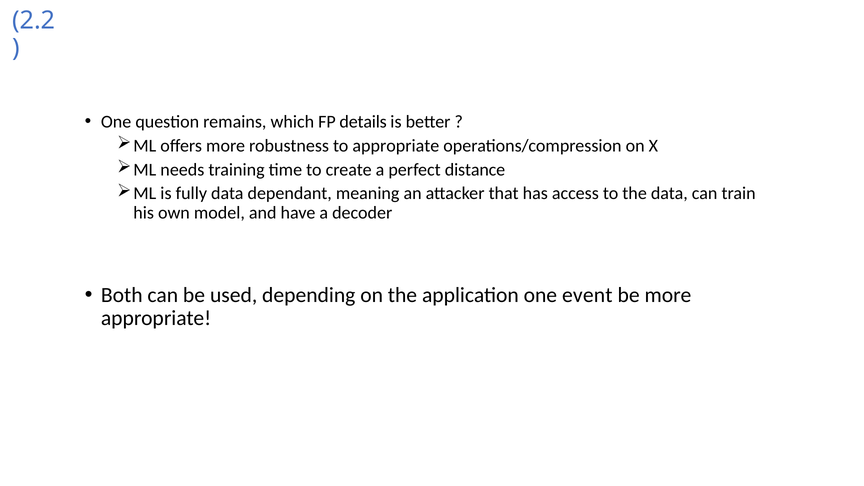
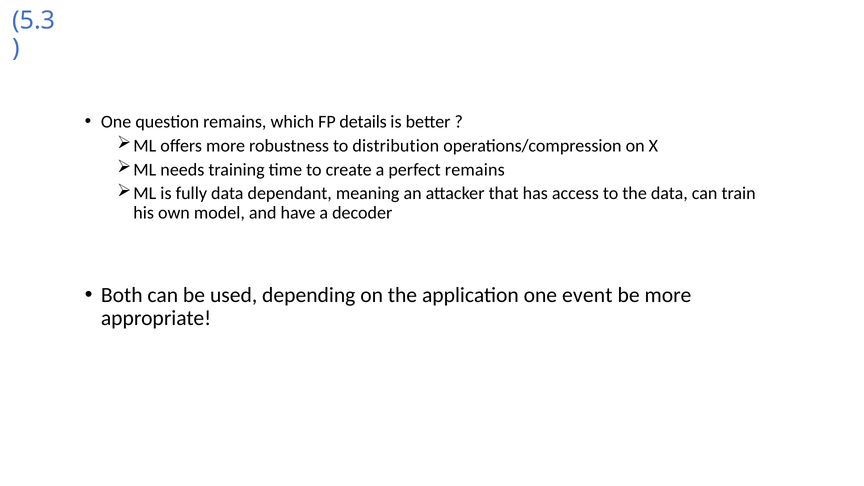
2.2: 2.2 -> 5.3 (34, 21)
to appropriate: appropriate -> distribution (396, 146)
perfect distance: distance -> remains (475, 170)
